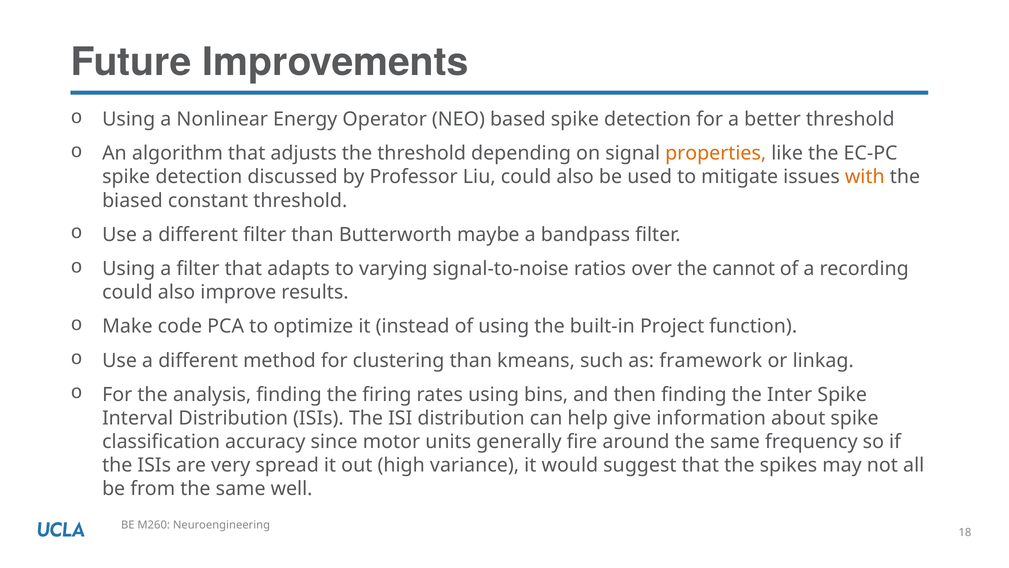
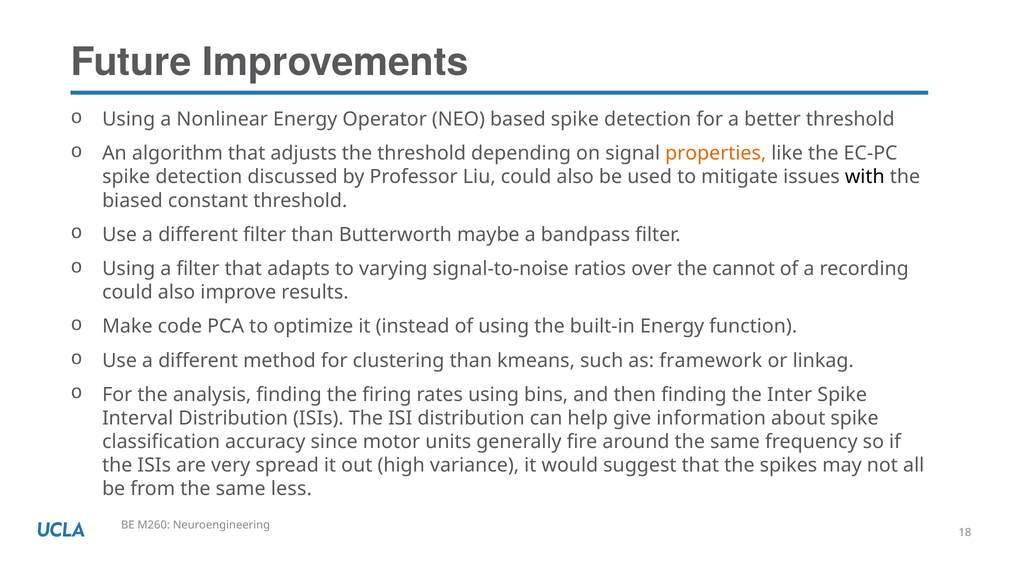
with colour: orange -> black (865, 177)
built-in Project: Project -> Energy (672, 326)
well: well -> less (291, 489)
